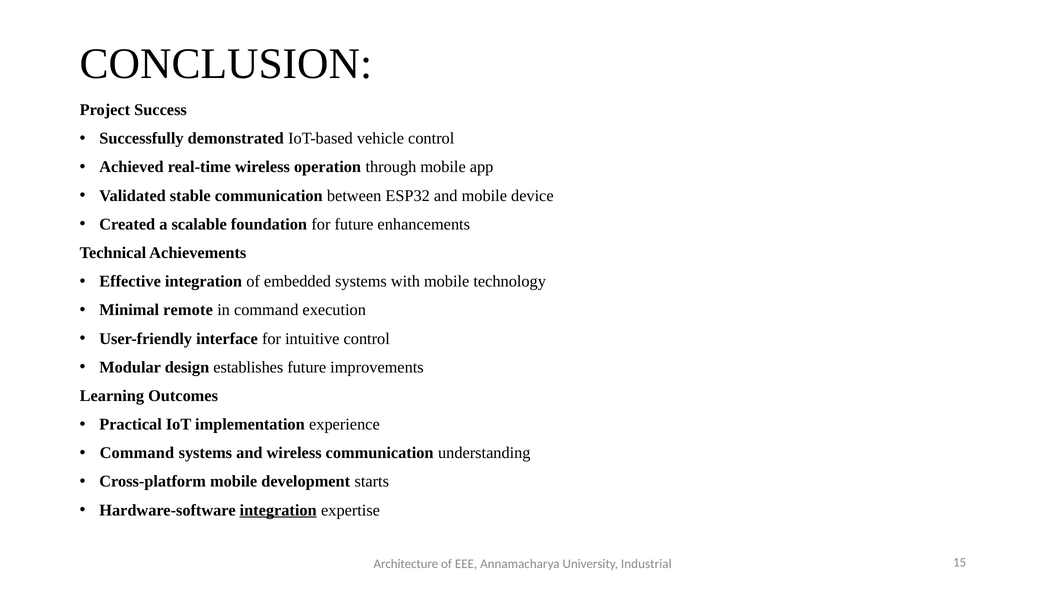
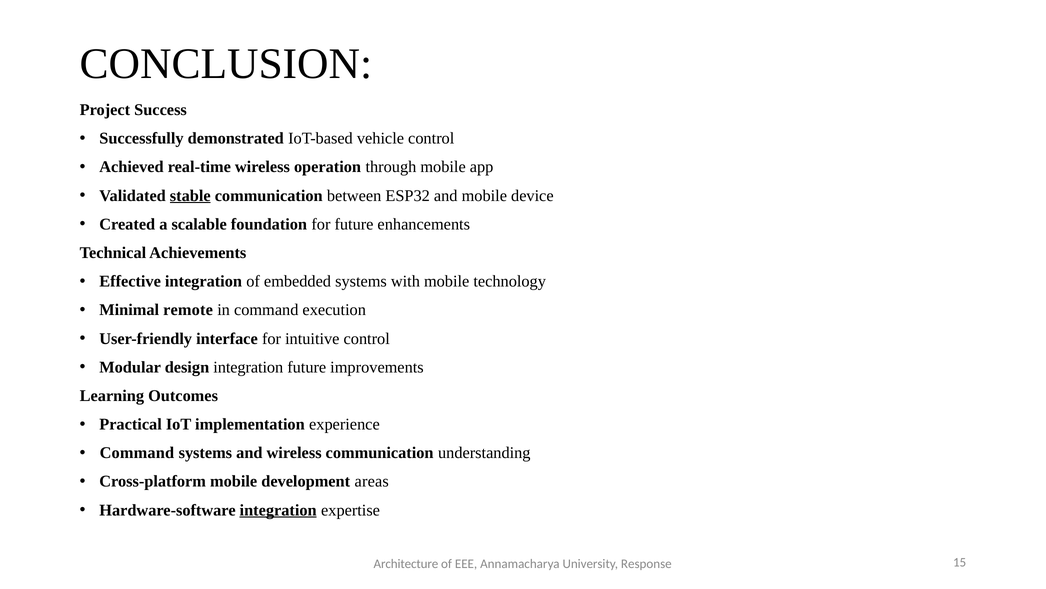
stable underline: none -> present (190, 195)
design establishes: establishes -> integration (248, 367)
starts: starts -> areas (372, 481)
Industrial: Industrial -> Response (646, 564)
